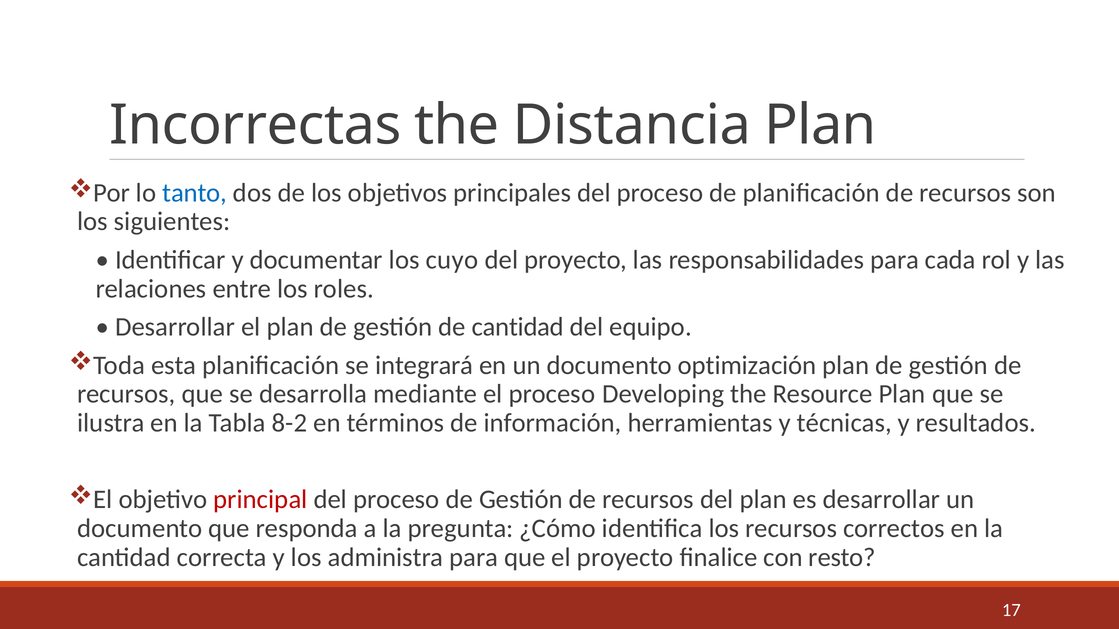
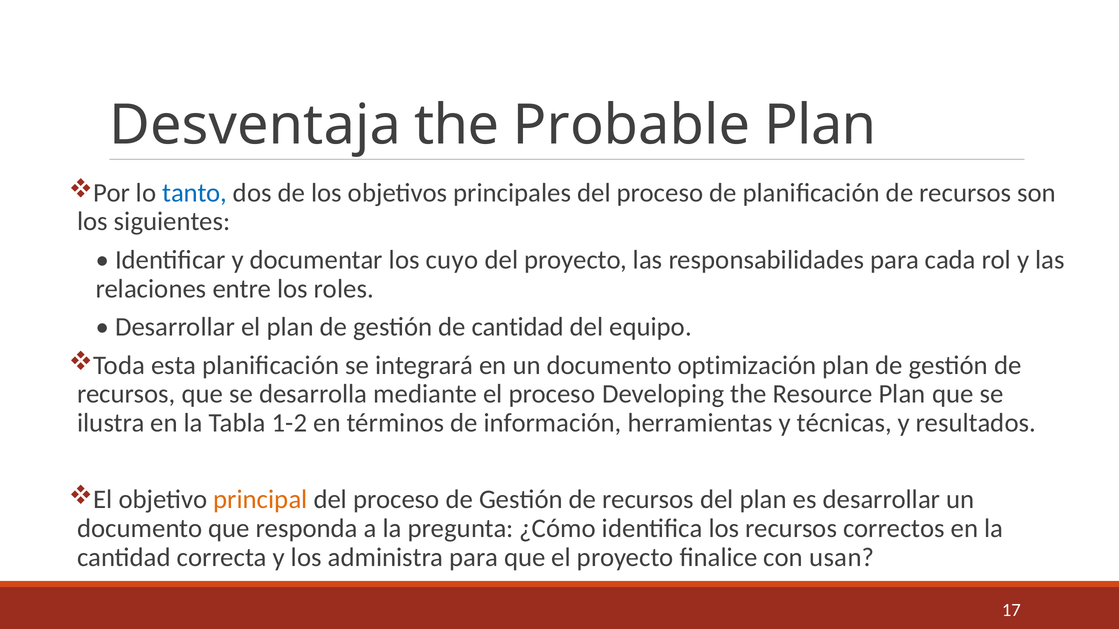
Incorrectas: Incorrectas -> Desventaja (255, 125)
Distancia: Distancia -> Probable (632, 125)
8-2: 8-2 -> 1-2 (289, 423)
principal colour: red -> orange (260, 500)
resto: resto -> usan (842, 558)
